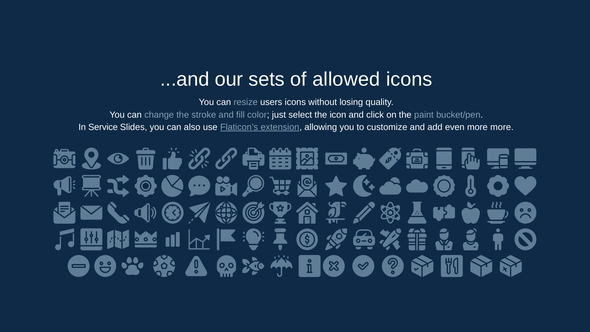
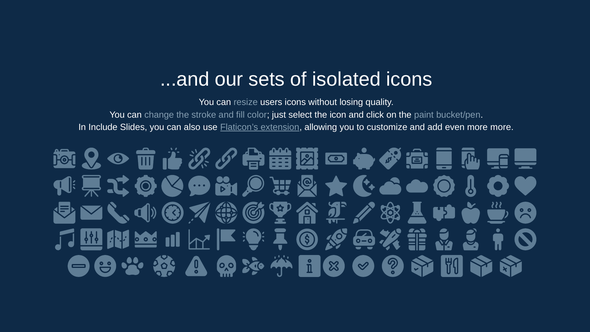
allowed: allowed -> isolated (346, 79)
Service: Service -> Include (103, 127)
